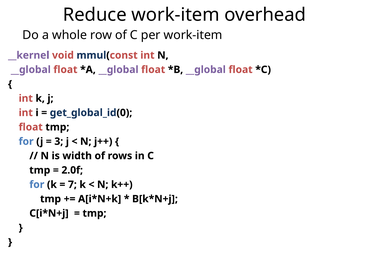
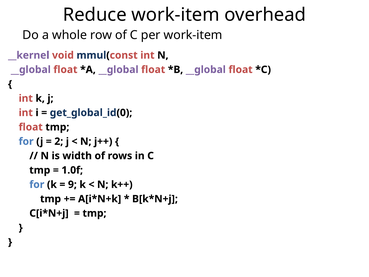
3: 3 -> 2 (59, 141)
2.0f: 2.0f -> 1.0f (72, 170)
7: 7 -> 9 (72, 184)
